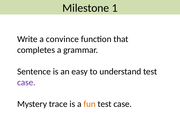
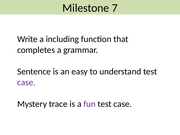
1: 1 -> 7 (115, 8)
convince: convince -> including (62, 39)
fun colour: orange -> purple (90, 104)
